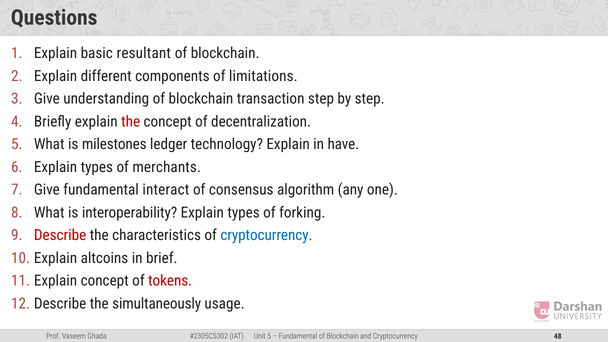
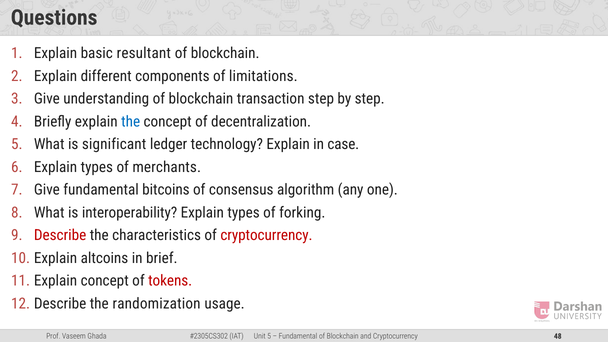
the colour: red -> blue (131, 122)
milestones: milestones -> significant (114, 144)
have: have -> case (343, 144)
interact: interact -> bitcoins (166, 190)
cryptocurrency colour: blue -> red (266, 235)
simultaneously: simultaneously -> randomization (157, 304)
